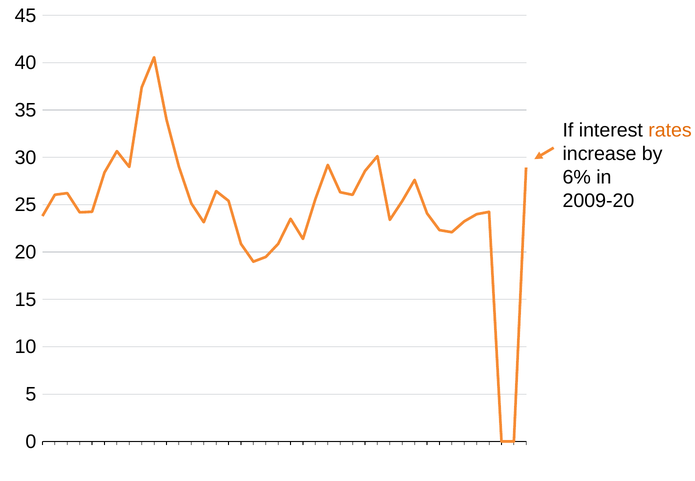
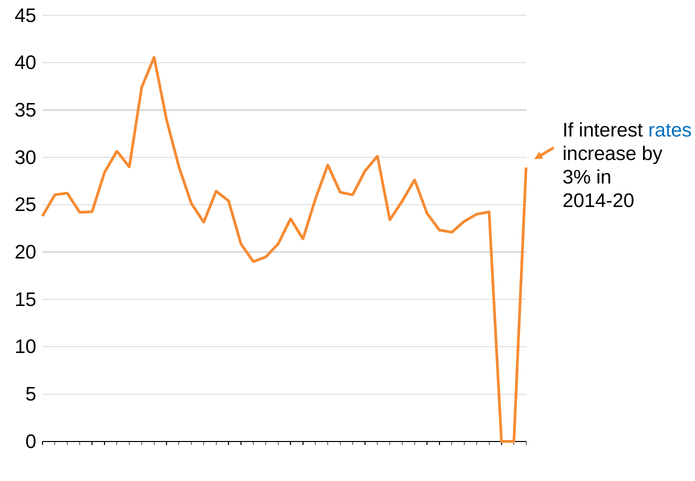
rates colour: orange -> blue (670, 130)
6%: 6% -> 3% (577, 177)
2009-20: 2009-20 -> 2014-20 (598, 201)
